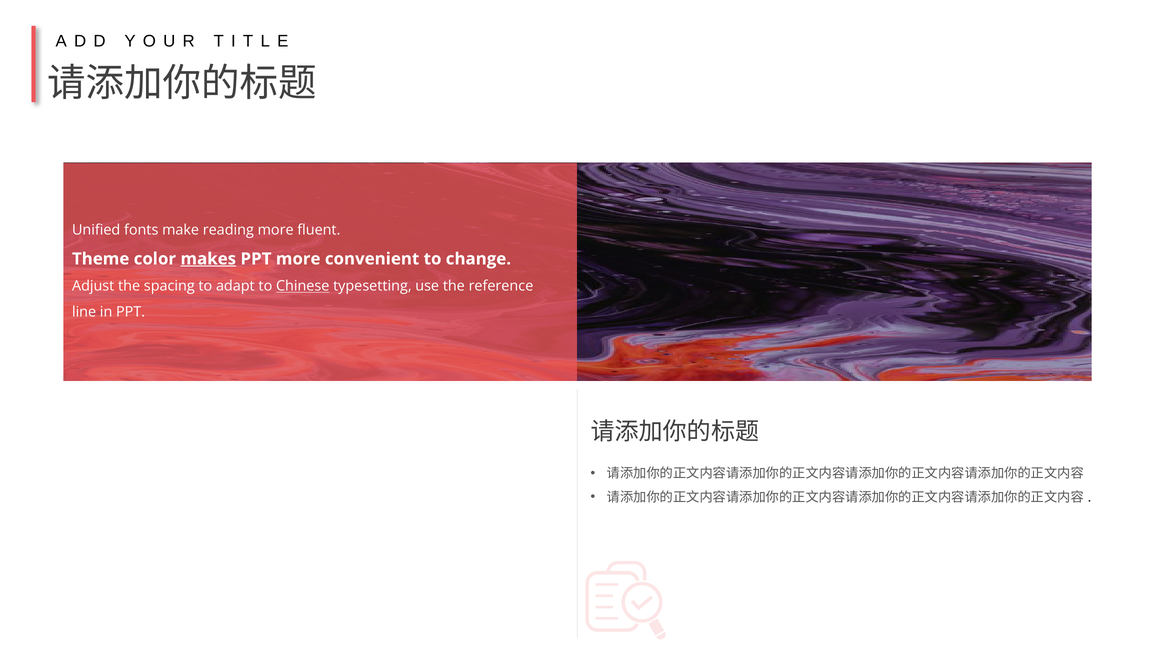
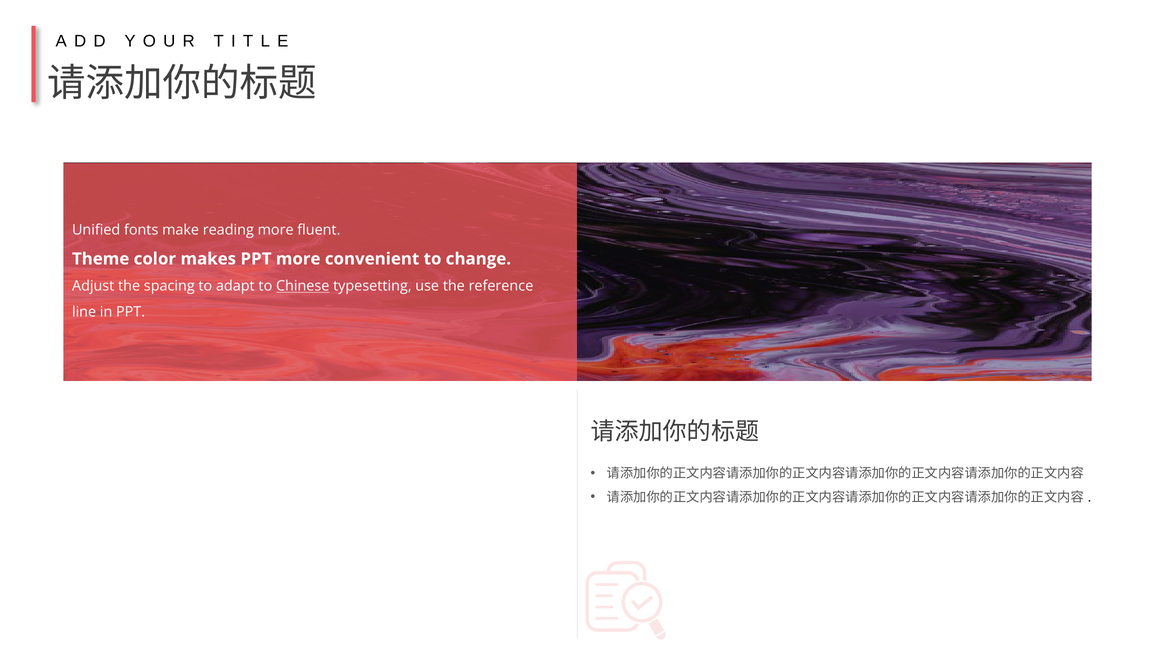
makes underline: present -> none (208, 259)
